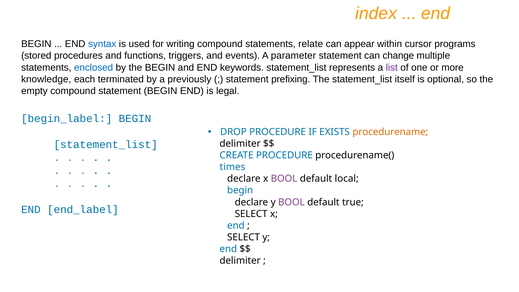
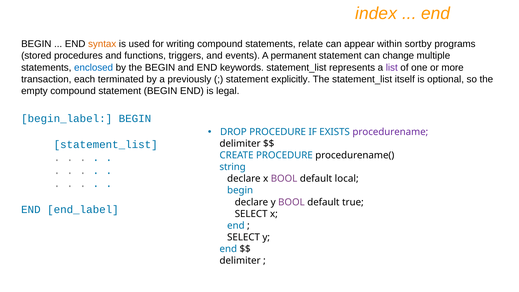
syntax colour: blue -> orange (102, 44)
cursor: cursor -> sortby (418, 44)
parameter: parameter -> permanent (294, 56)
knowledge: knowledge -> transaction (46, 79)
prefixing: prefixing -> explicitly (291, 79)
procedurename colour: orange -> purple (390, 132)
times: times -> string (233, 167)
